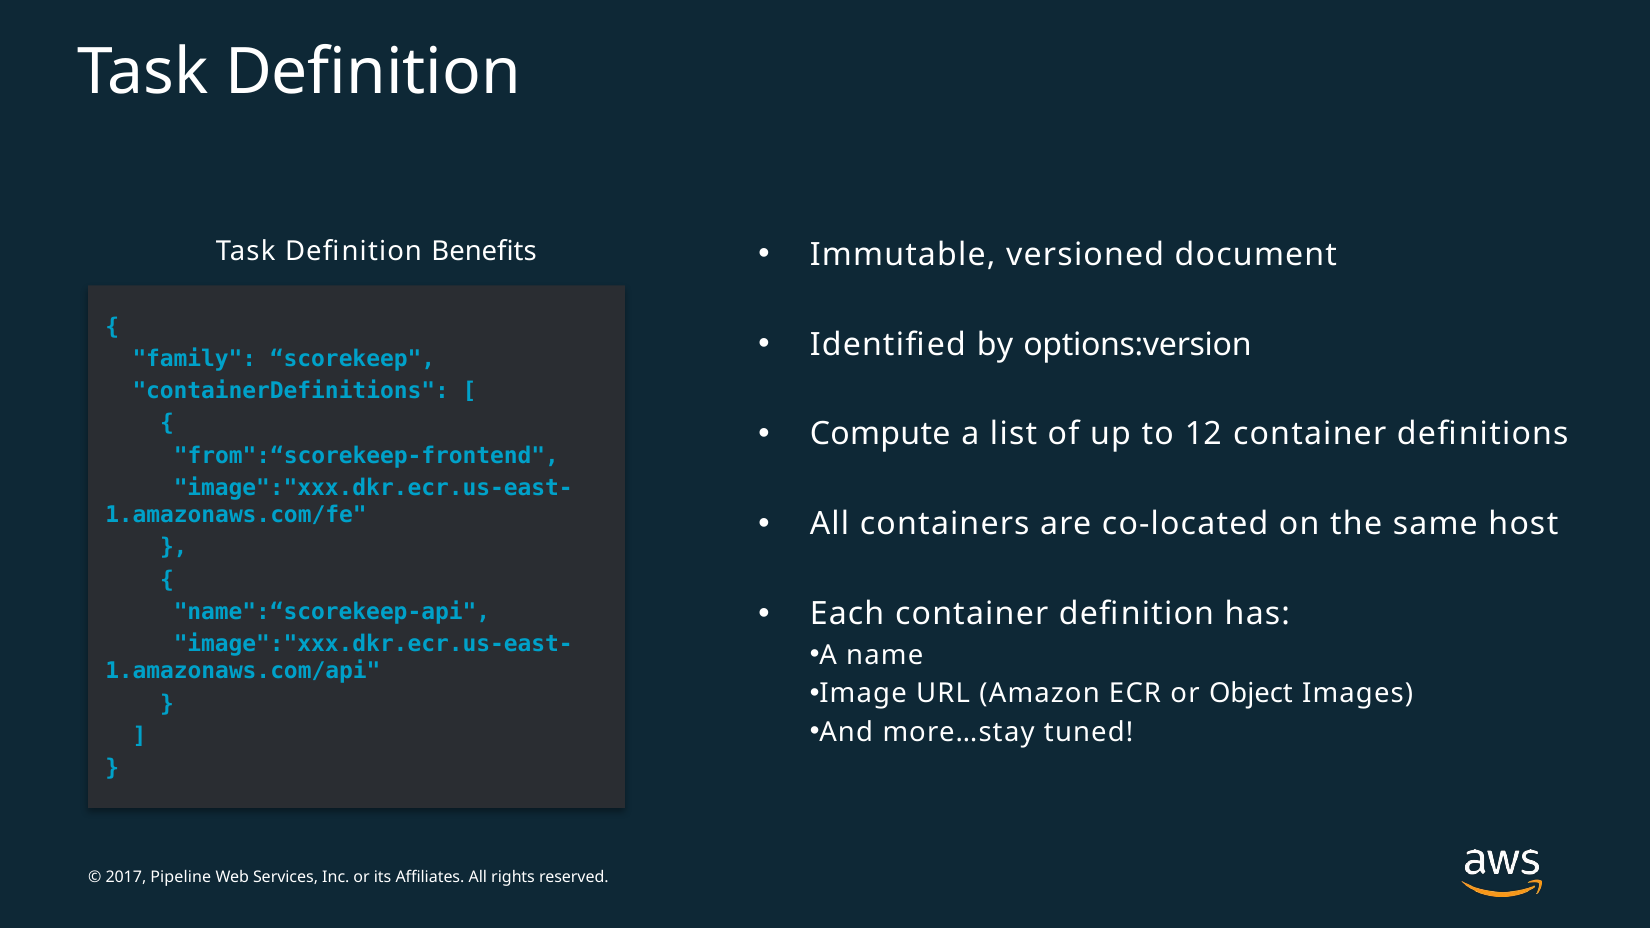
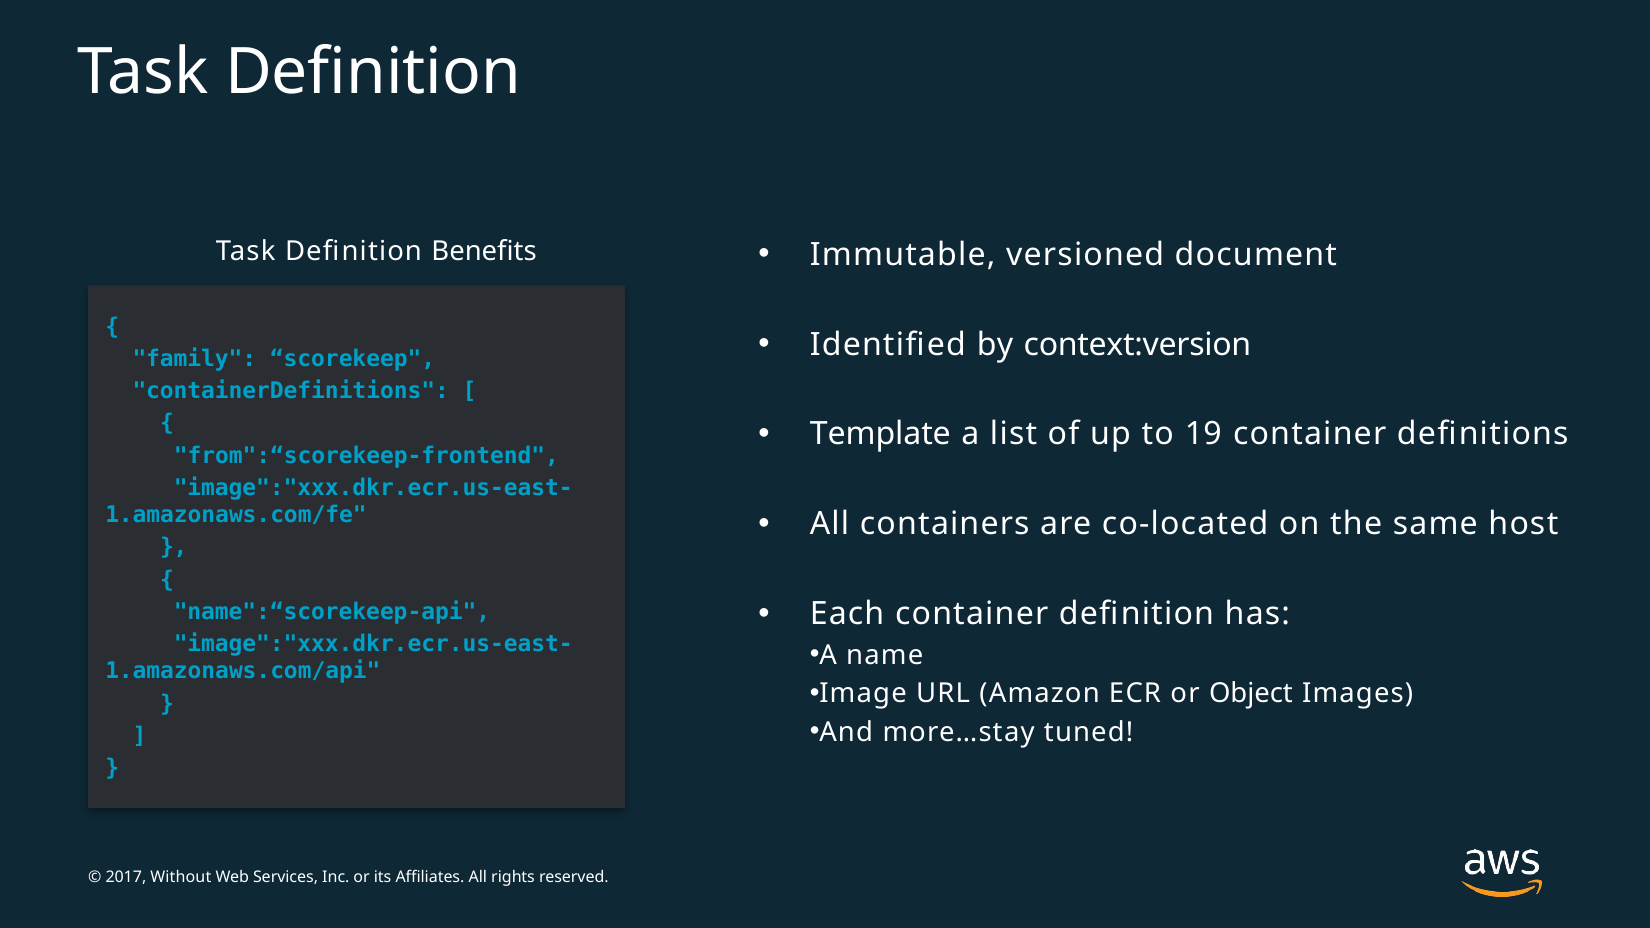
options:version: options:version -> context:version (1137, 345)
Compute: Compute -> Template (880, 434)
12: 12 -> 19 (1203, 434)
Pipeline: Pipeline -> Without (181, 877)
